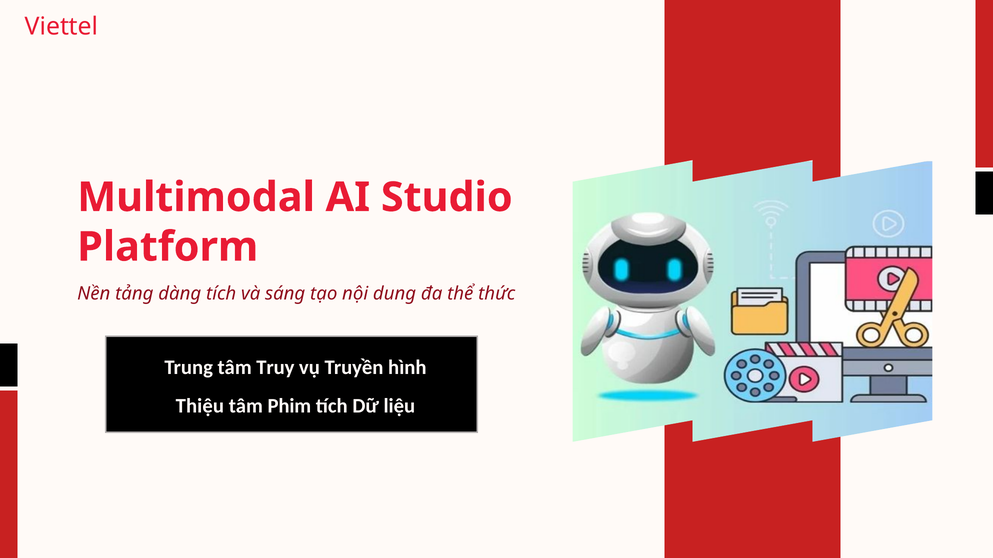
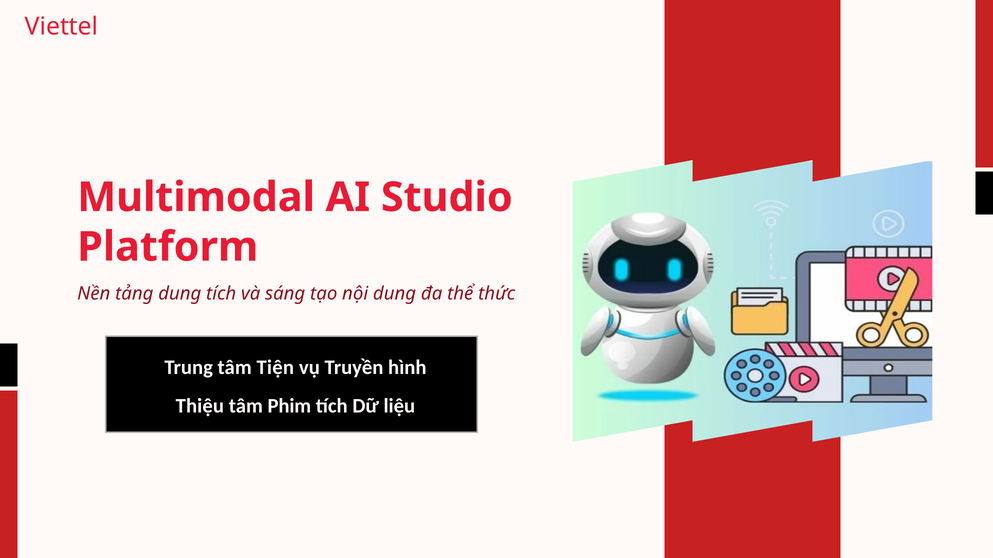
tảng dàng: dàng -> dung (180, 294)
Truy: Truy -> Tiện (275, 368)
